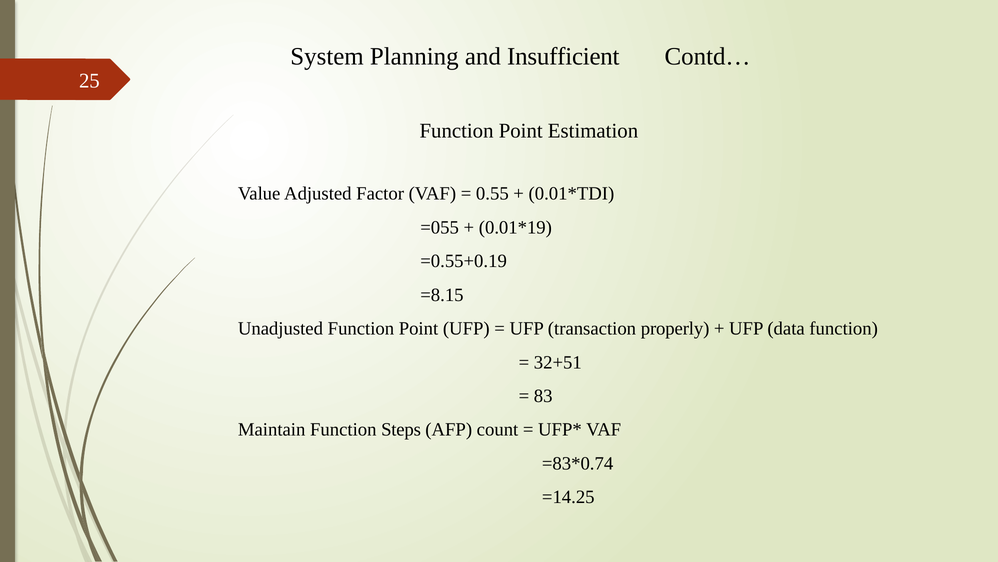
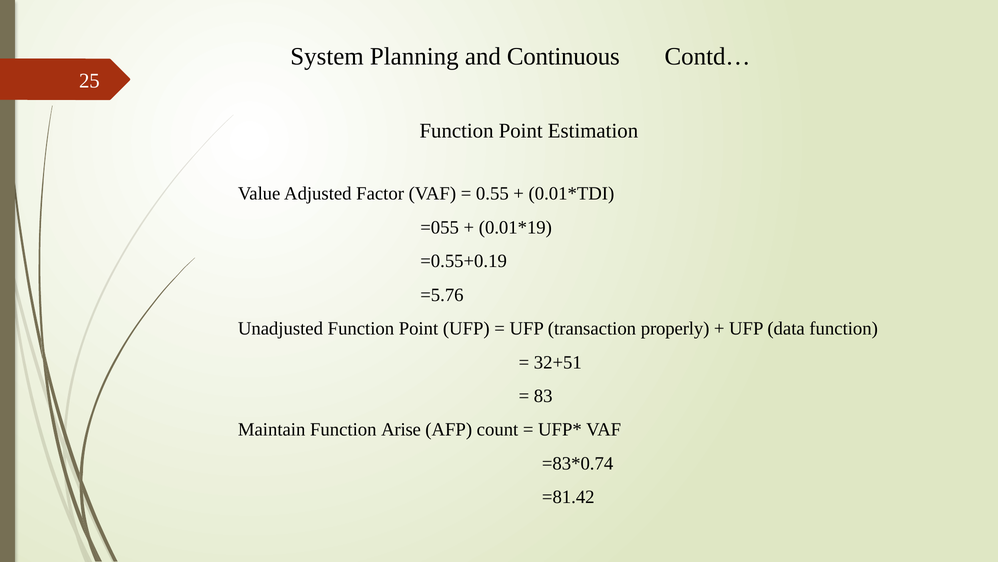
Insufficient: Insufficient -> Continuous (563, 57)
=8.15: =8.15 -> =5.76 (442, 295)
Steps: Steps -> Arise (401, 429)
=14.25: =14.25 -> =81.42 (568, 497)
